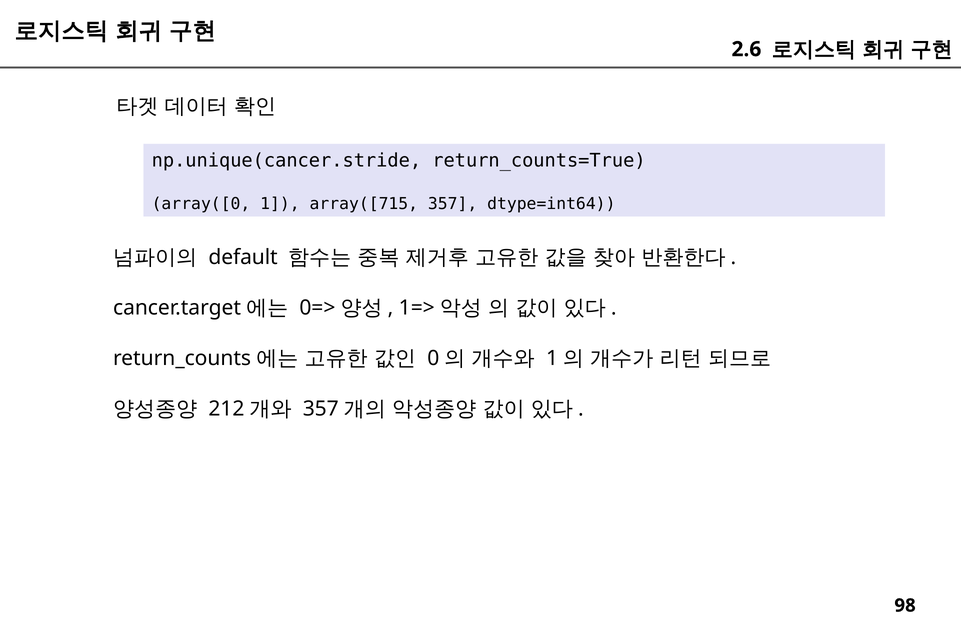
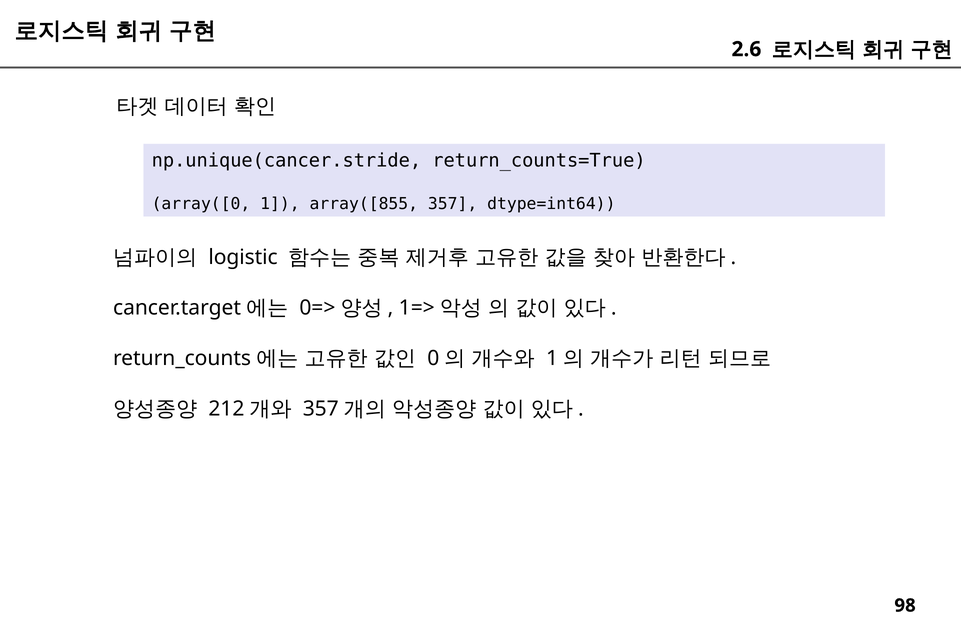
array([715: array([715 -> array([855 (364, 204)
default: default -> logistic (243, 258)
